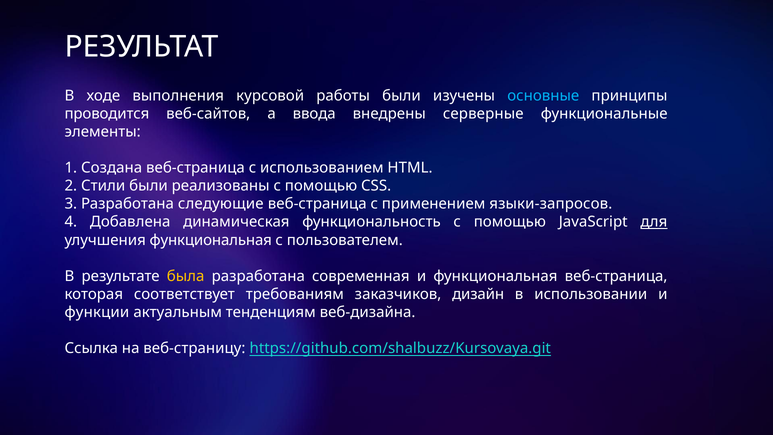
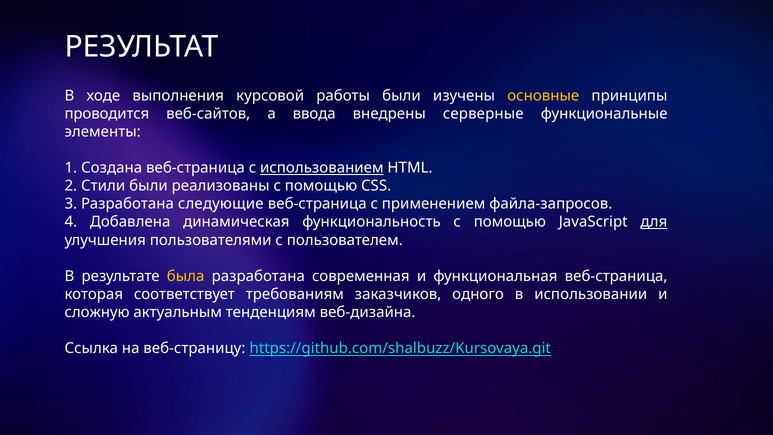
основные colour: light blue -> yellow (543, 96)
использованием underline: none -> present (322, 168)
языки-запросов: языки-запросов -> файла-запросов (551, 204)
улучшения функциональная: функциональная -> пользователями (211, 240)
дизайн: дизайн -> одного (478, 294)
функции: функции -> сложную (97, 312)
